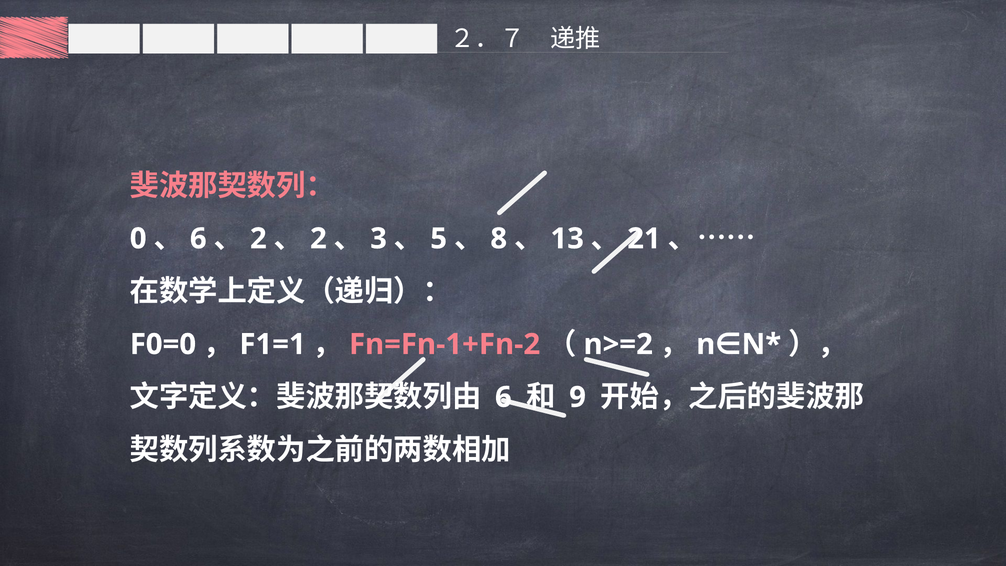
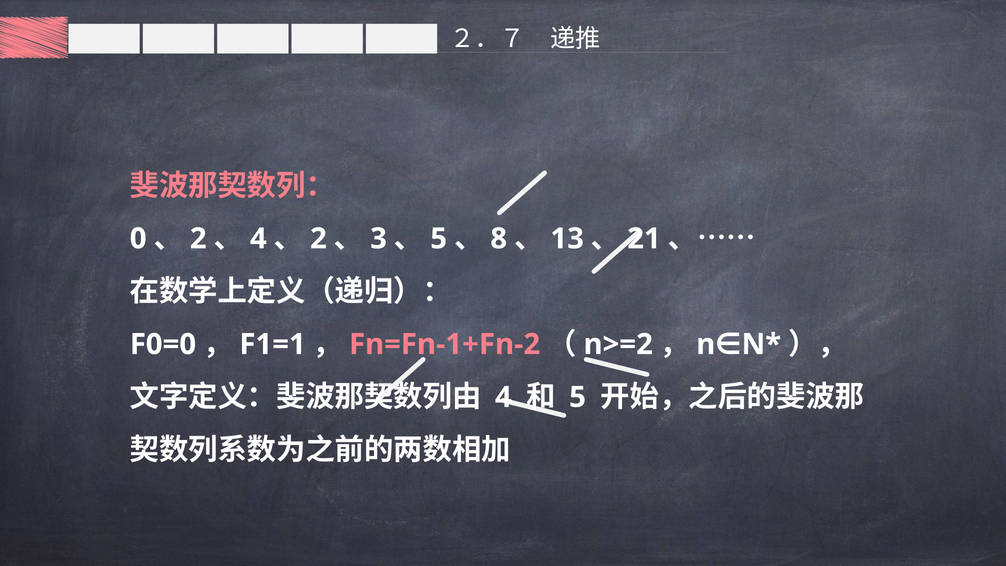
6: 6 -> 2 (198, 239)
2: 2 -> 4 (258, 239)
6: 6 -> 4 (503, 397)
9: 9 -> 5 (578, 397)
